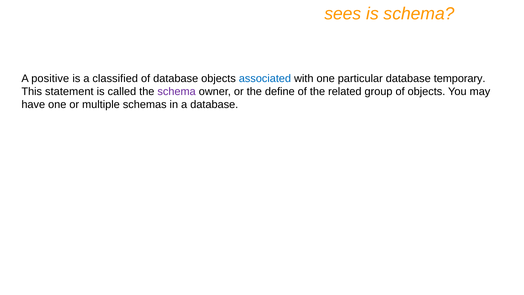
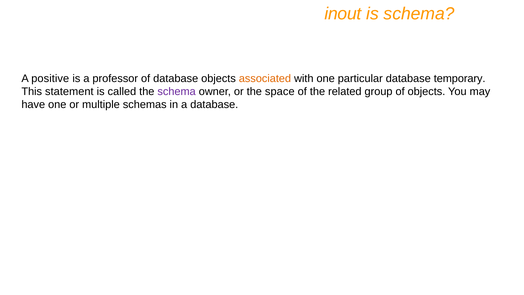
sees: sees -> inout (343, 14)
classified: classified -> professor (115, 78)
associated colour: blue -> orange (265, 78)
define: define -> space (280, 91)
